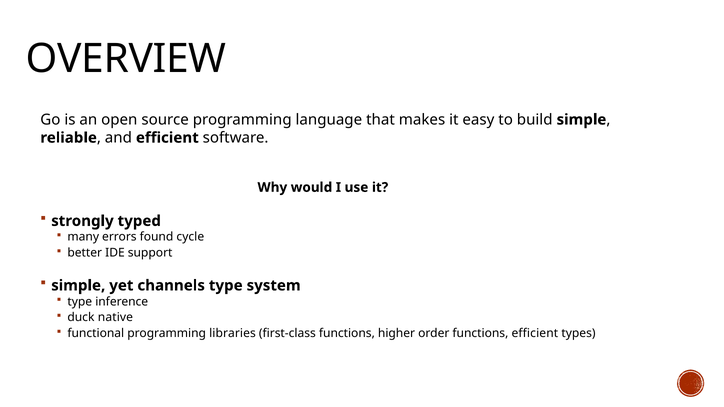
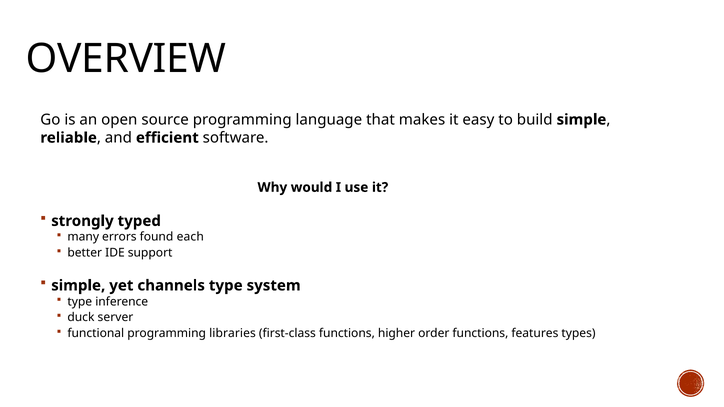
cycle: cycle -> each (190, 237)
native: native -> server (115, 318)
functions efficient: efficient -> features (535, 334)
